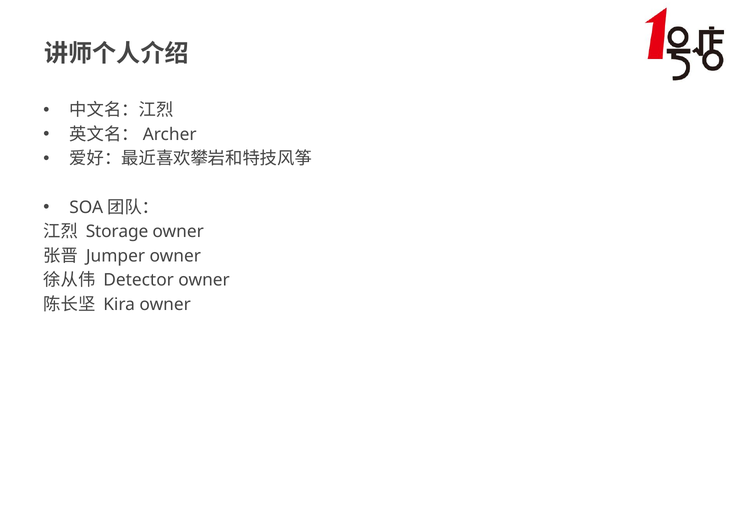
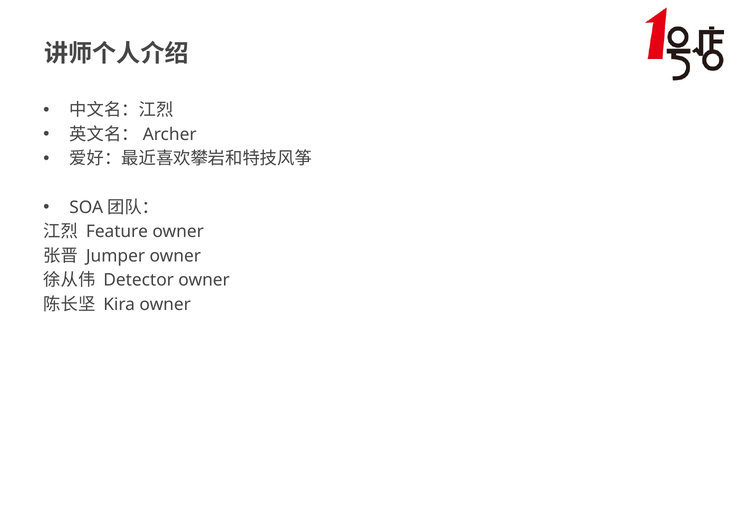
Storage: Storage -> Feature (117, 232)
